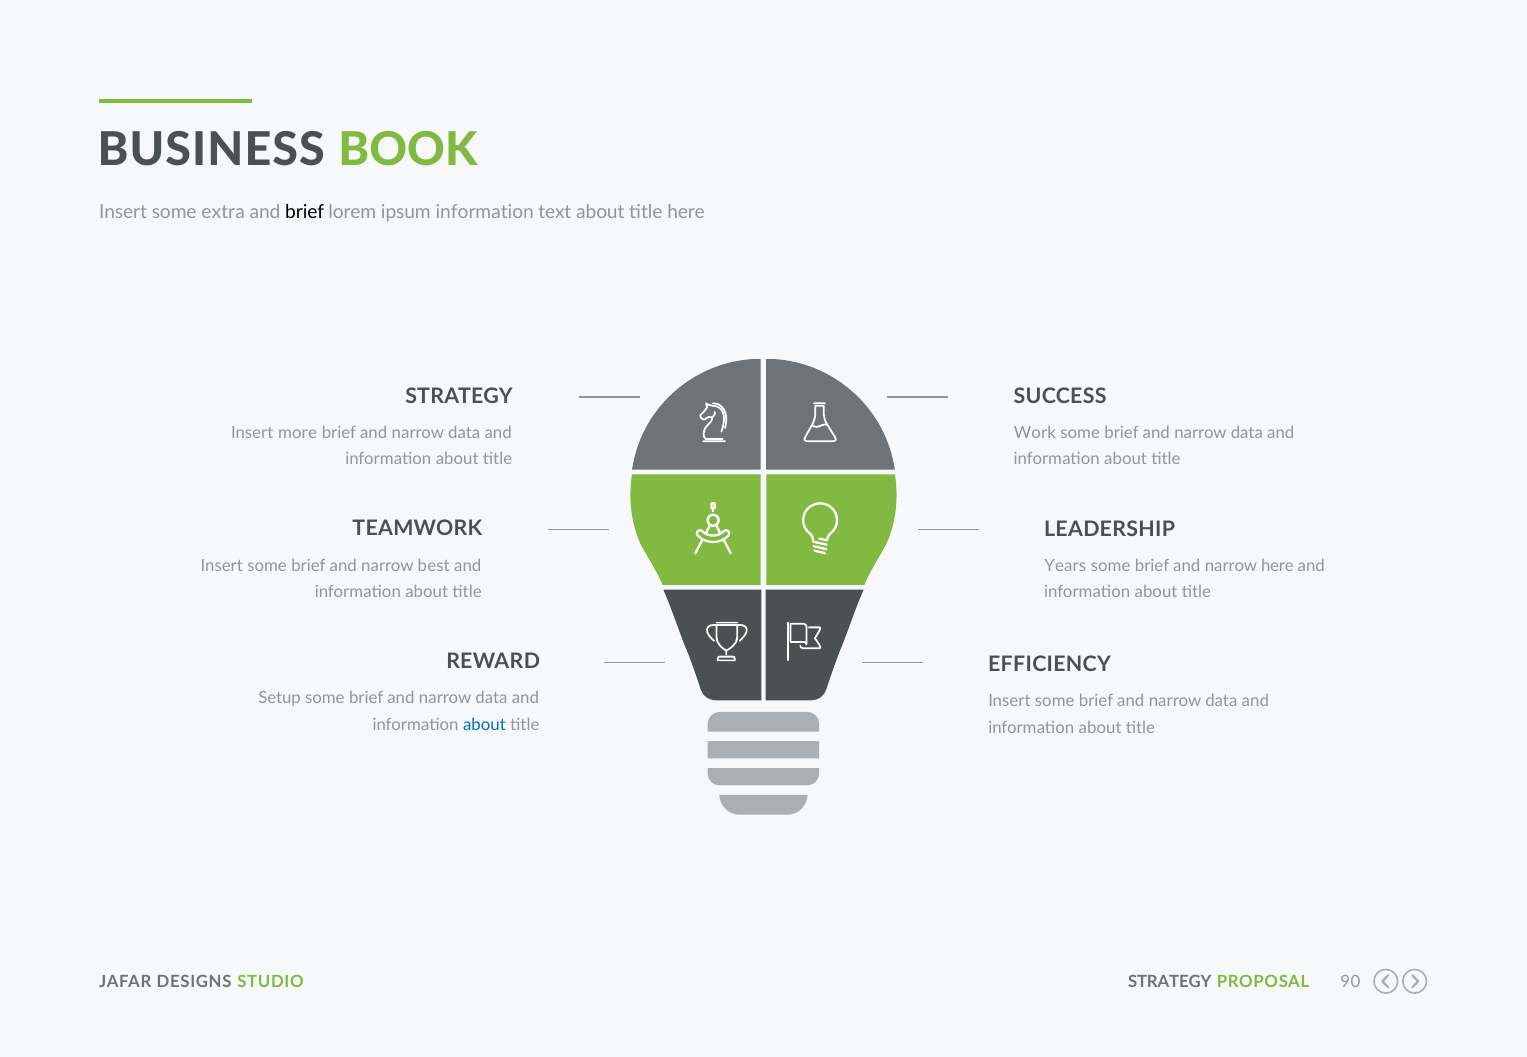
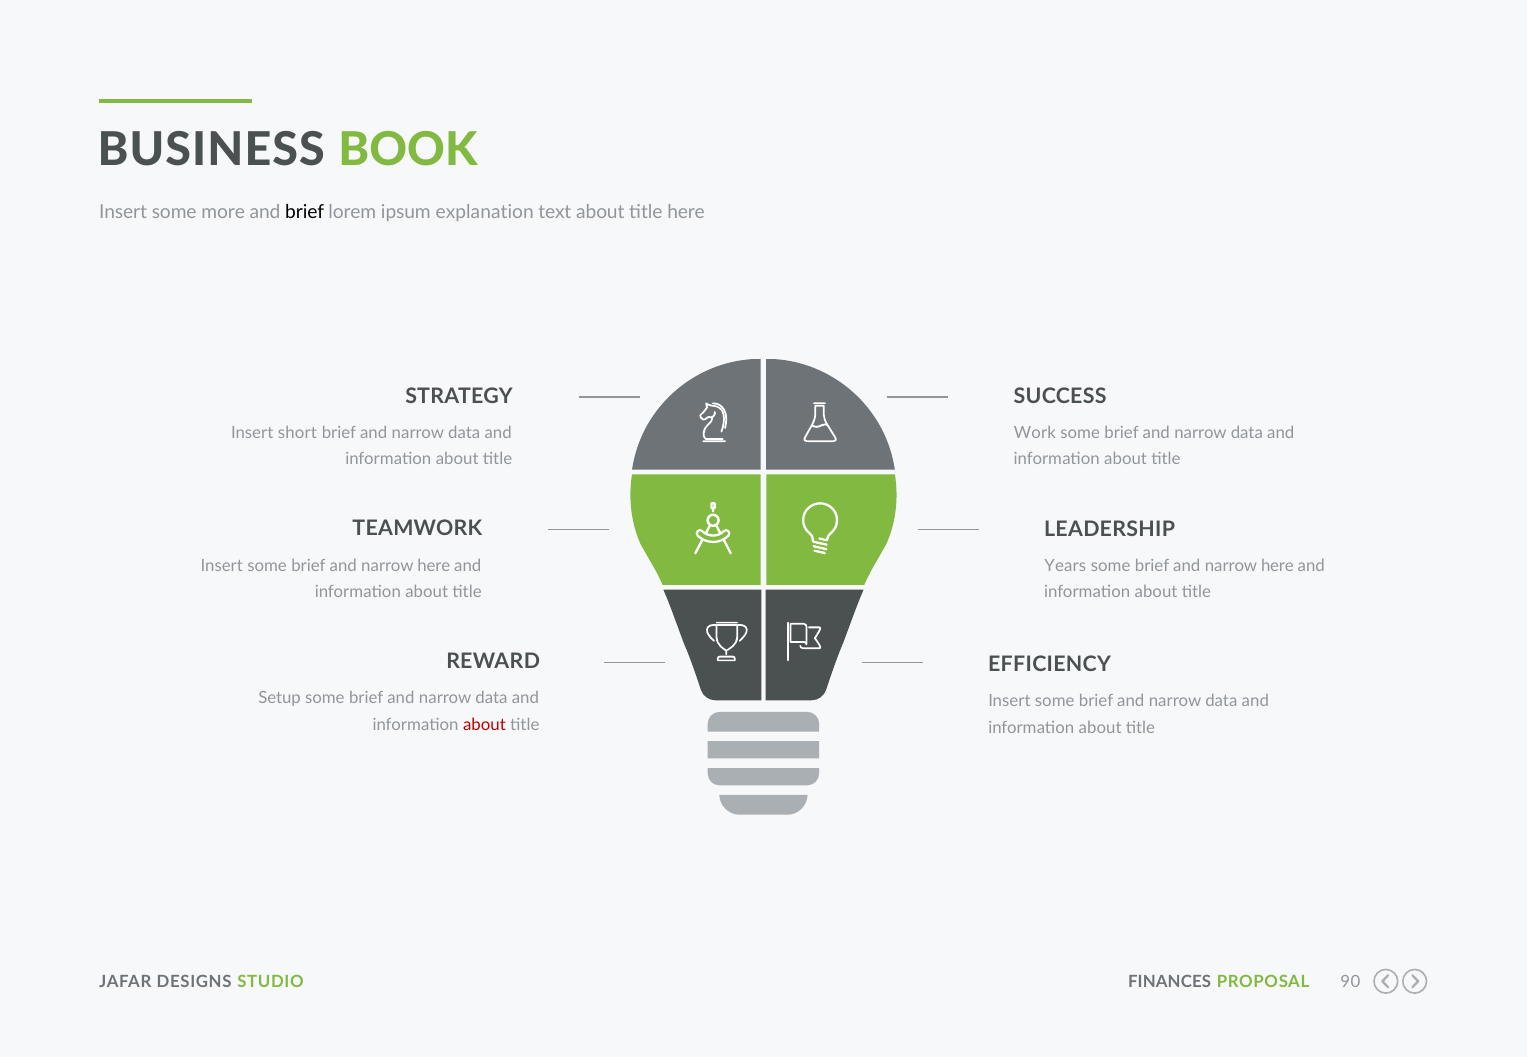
extra: extra -> more (223, 212)
ipsum information: information -> explanation (485, 212)
more: more -> short (297, 433)
best: best -> here (434, 566)
about colour: blue -> red (484, 725)
STRATEGY: STRATEGY -> FINANCES (1170, 982)
